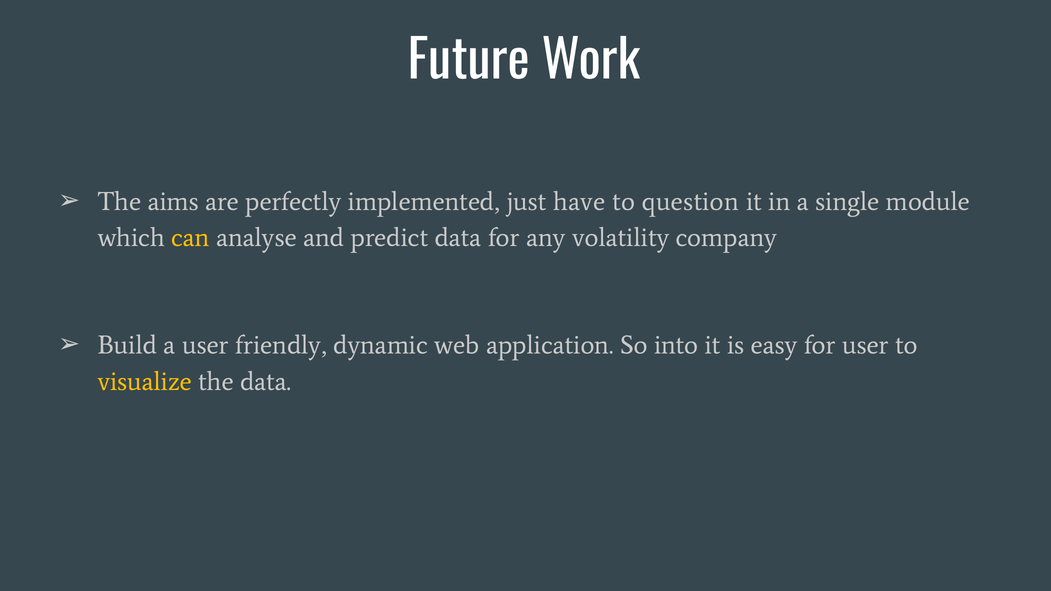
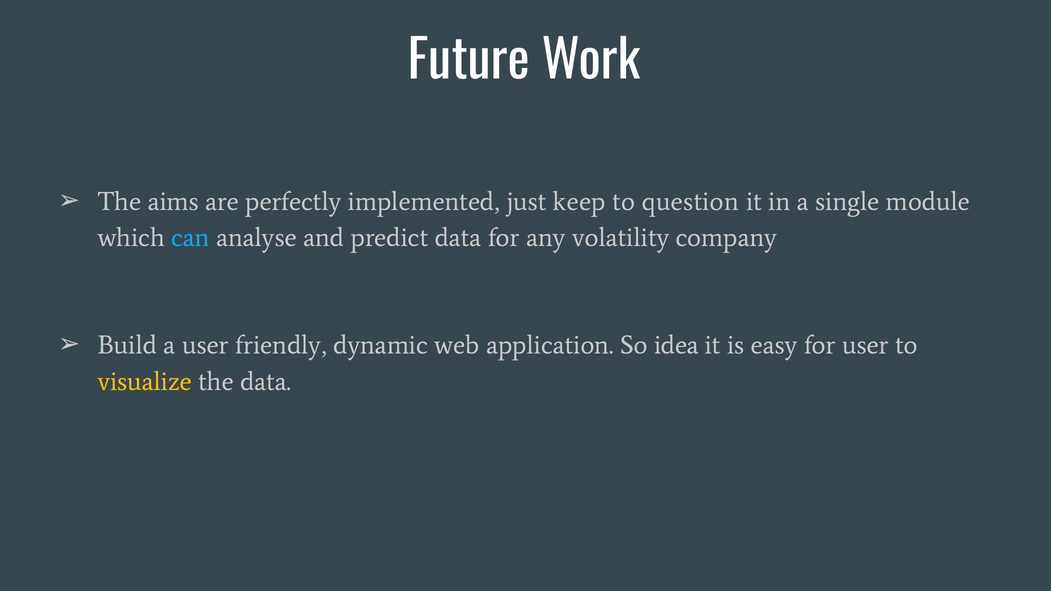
have: have -> keep (579, 202)
can colour: yellow -> light blue (190, 238)
into: into -> idea (676, 345)
